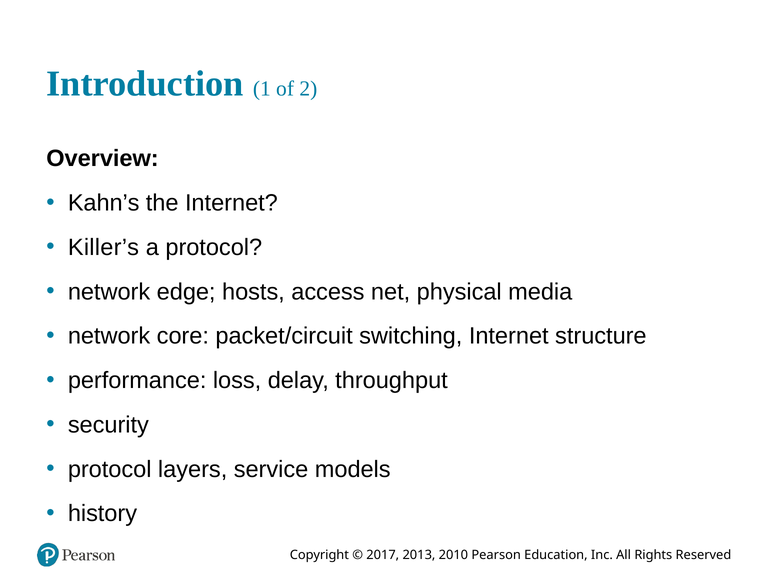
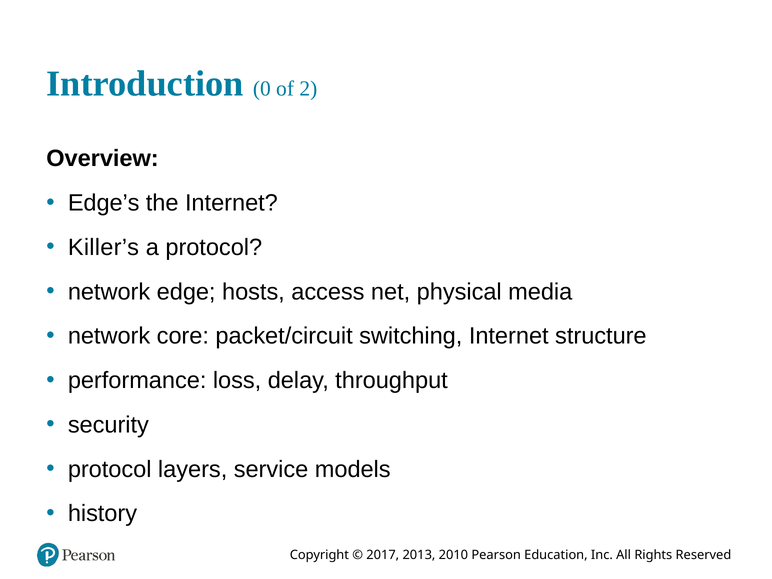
1: 1 -> 0 (262, 89)
Kahn’s: Kahn’s -> Edge’s (104, 203)
